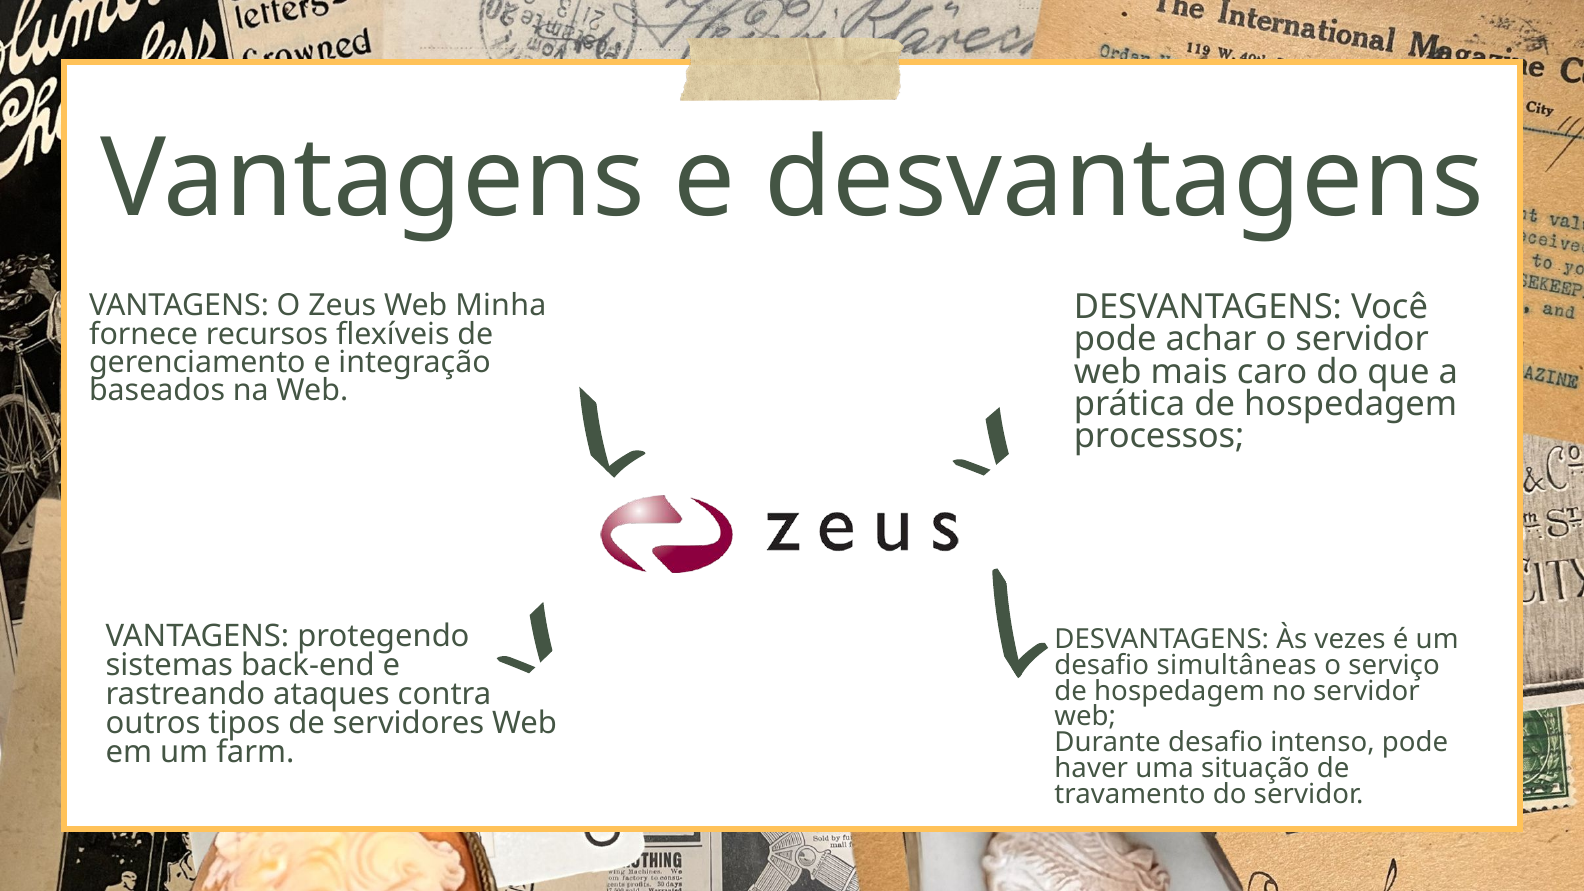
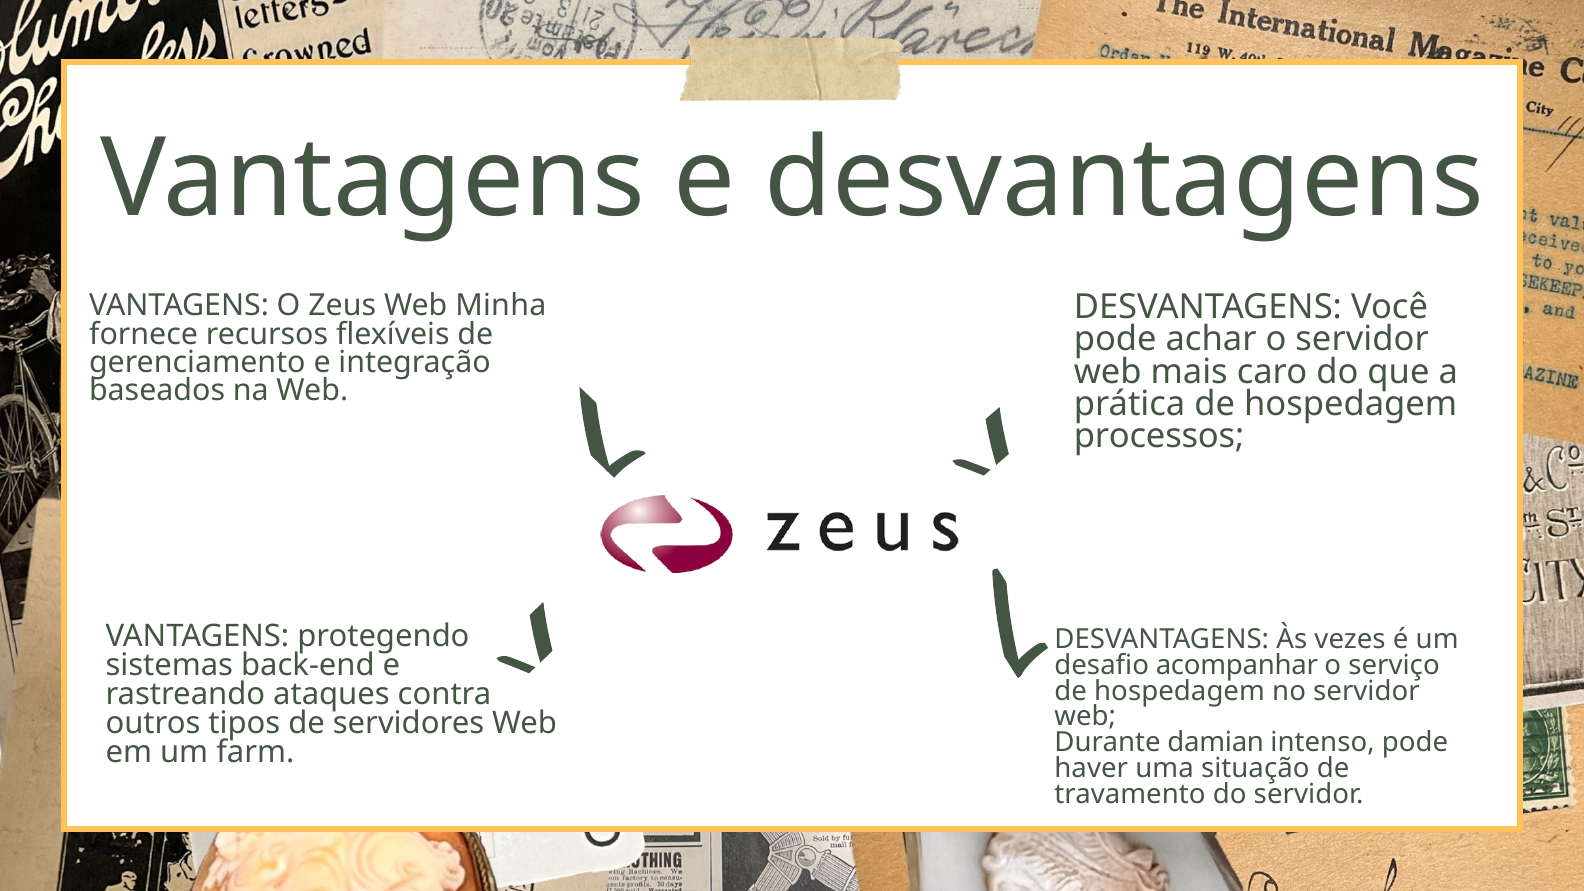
simultâneas: simultâneas -> acompanhar (1237, 665)
Durante desafio: desafio -> damian (1216, 743)
